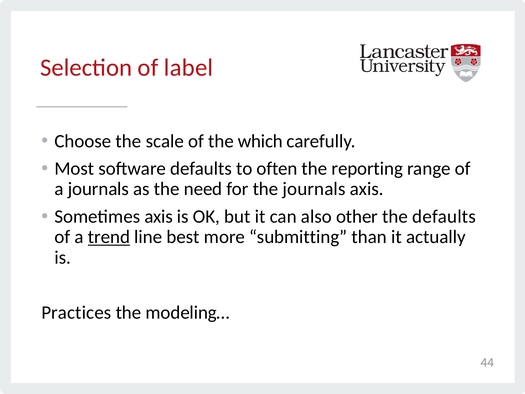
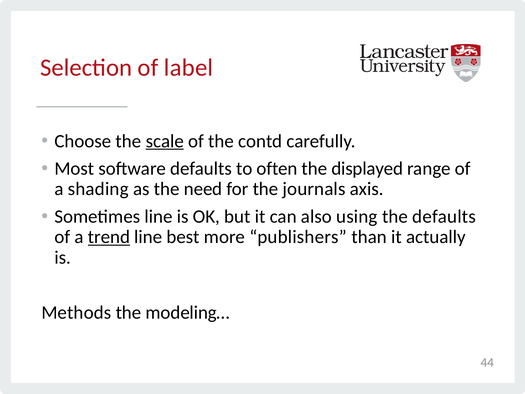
scale underline: none -> present (165, 141)
which: which -> contd (260, 141)
reporting: reporting -> displayed (367, 168)
a journals: journals -> shading (98, 189)
Sometimes axis: axis -> line (158, 216)
other: other -> using (357, 216)
submitting: submitting -> publishers (298, 237)
Practices: Practices -> Methods (76, 312)
